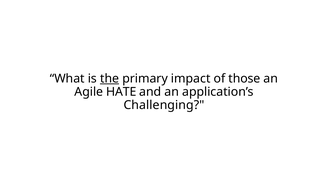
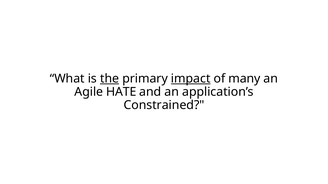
impact underline: none -> present (191, 79)
those: those -> many (244, 79)
Challenging: Challenging -> Constrained (164, 105)
